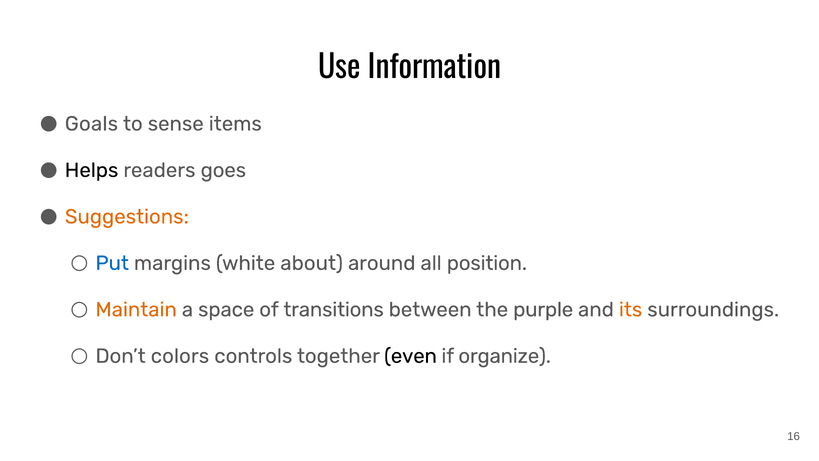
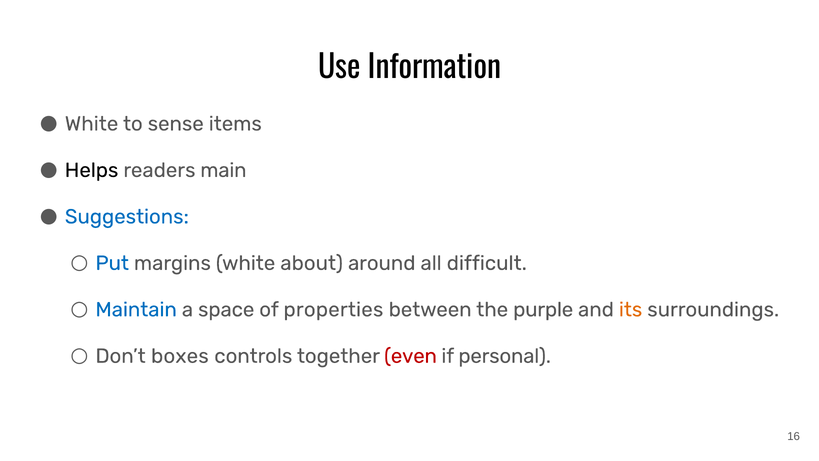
Goals: Goals -> White (92, 124)
goes: goes -> main (223, 170)
Suggestions colour: orange -> blue (127, 217)
position: position -> difficult (487, 263)
Maintain colour: orange -> blue (136, 309)
transitions: transitions -> properties (333, 309)
colors: colors -> boxes (180, 356)
even colour: black -> red (411, 356)
organize: organize -> personal (505, 356)
